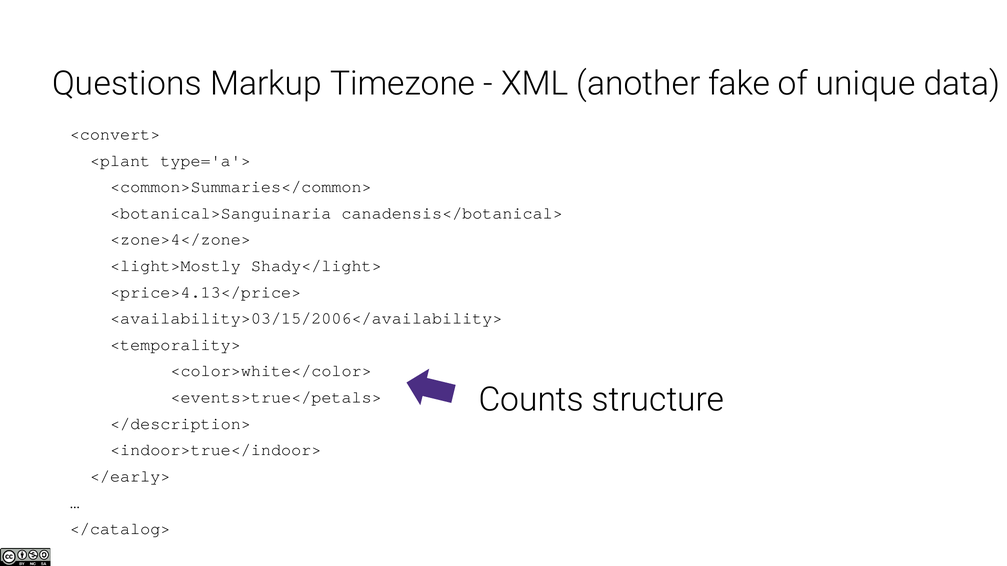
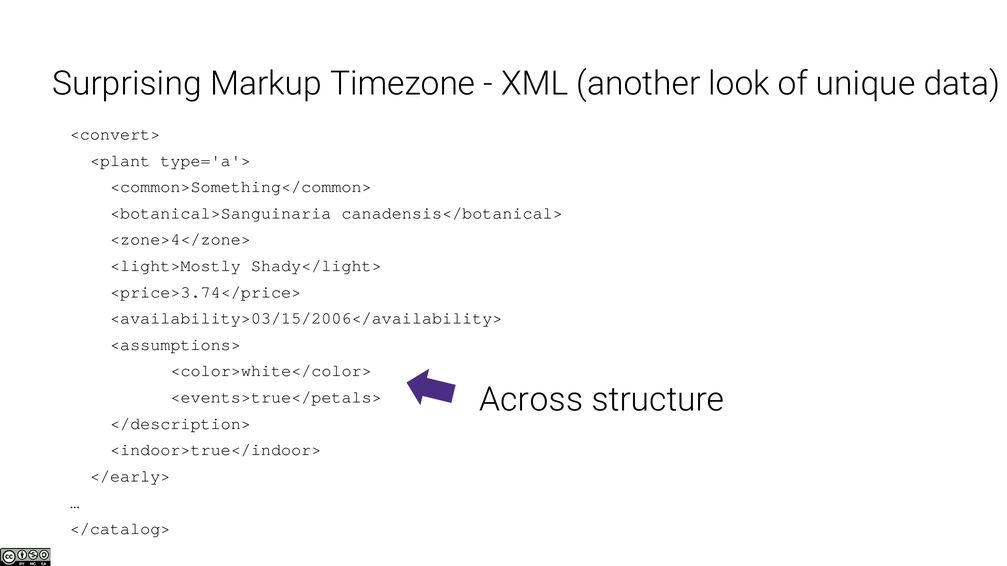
Questions: Questions -> Surprising (127, 84)
fake: fake -> look (739, 84)
<common>Summaries</common>: <common>Summaries</common> -> <common>Something</common> (241, 187)
<price>4.13</price>: <price>4.13</price> -> <price>3.74</price> (206, 292)
<temporality>: <temporality> -> <assumptions> (175, 345)
Counts: Counts -> Across (531, 400)
